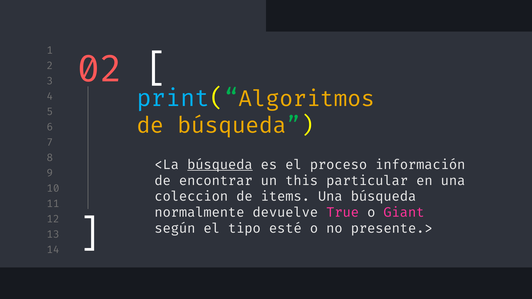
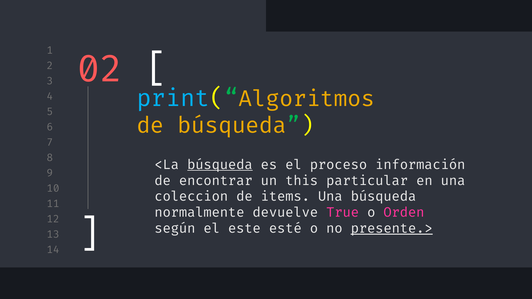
Giant: Giant -> Orden (404, 213)
tipo: tipo -> este (244, 229)
presente.> underline: none -> present (392, 229)
